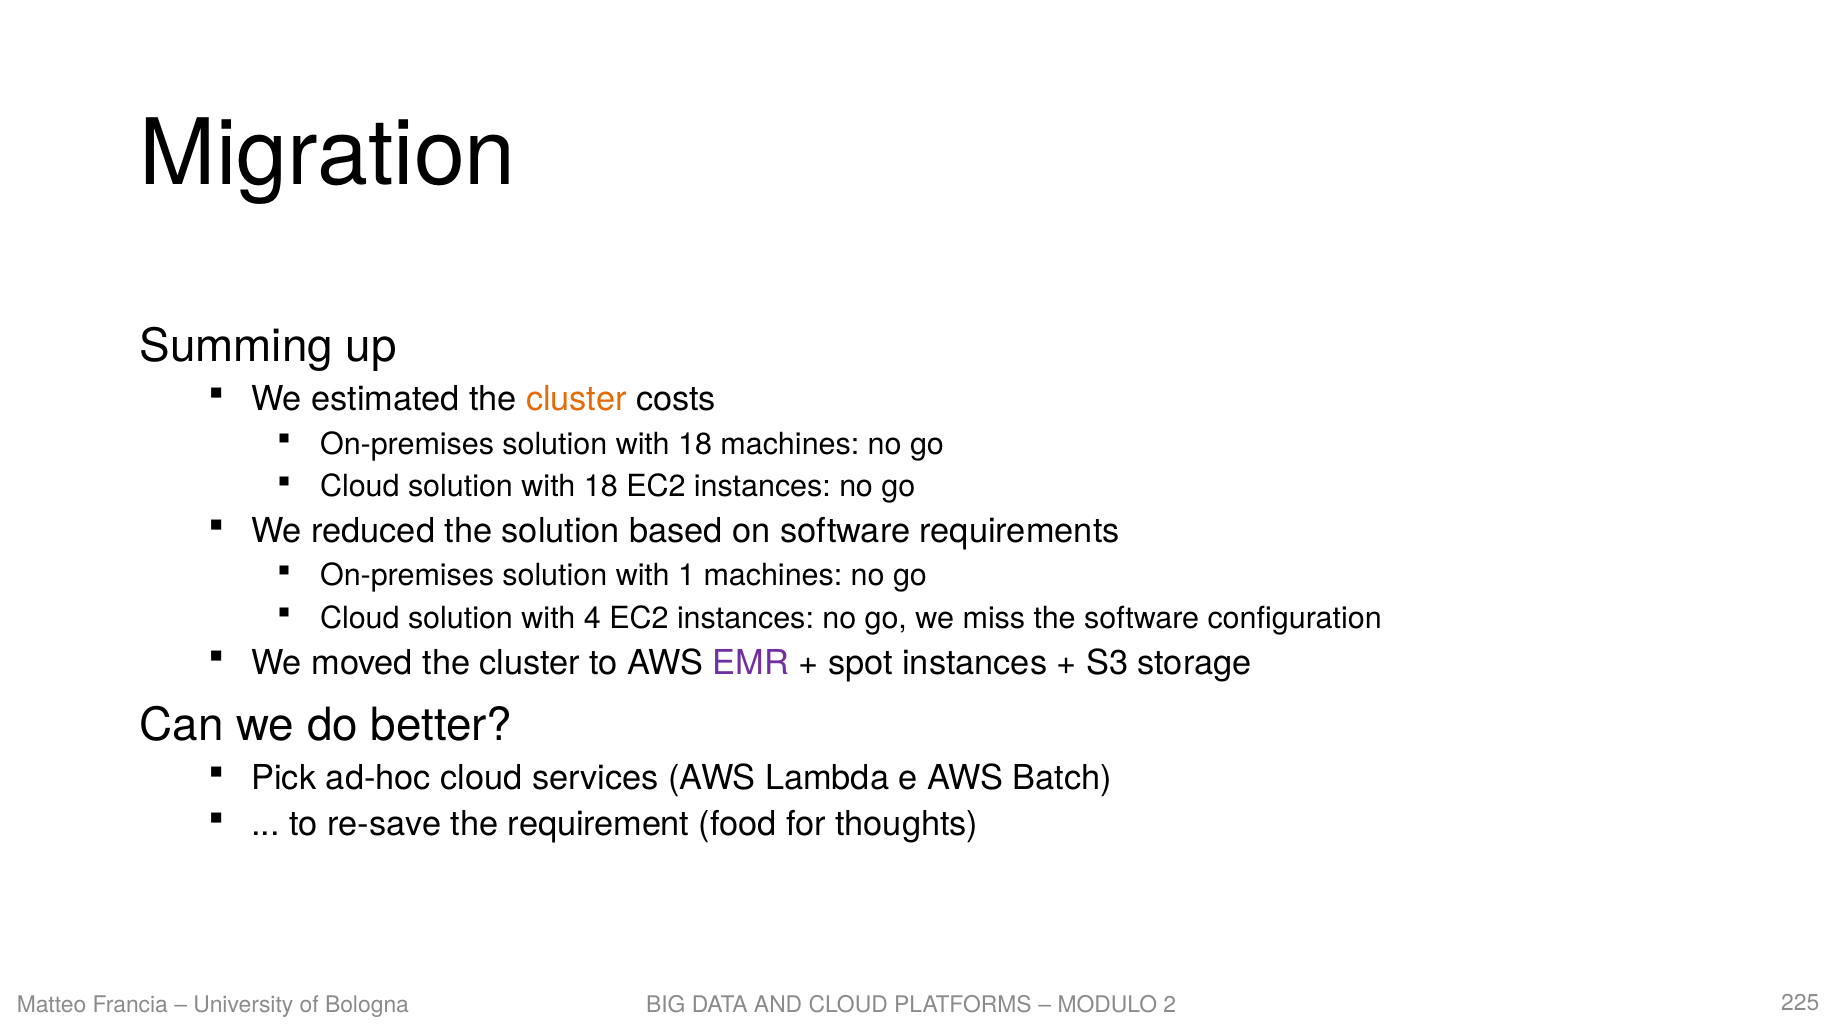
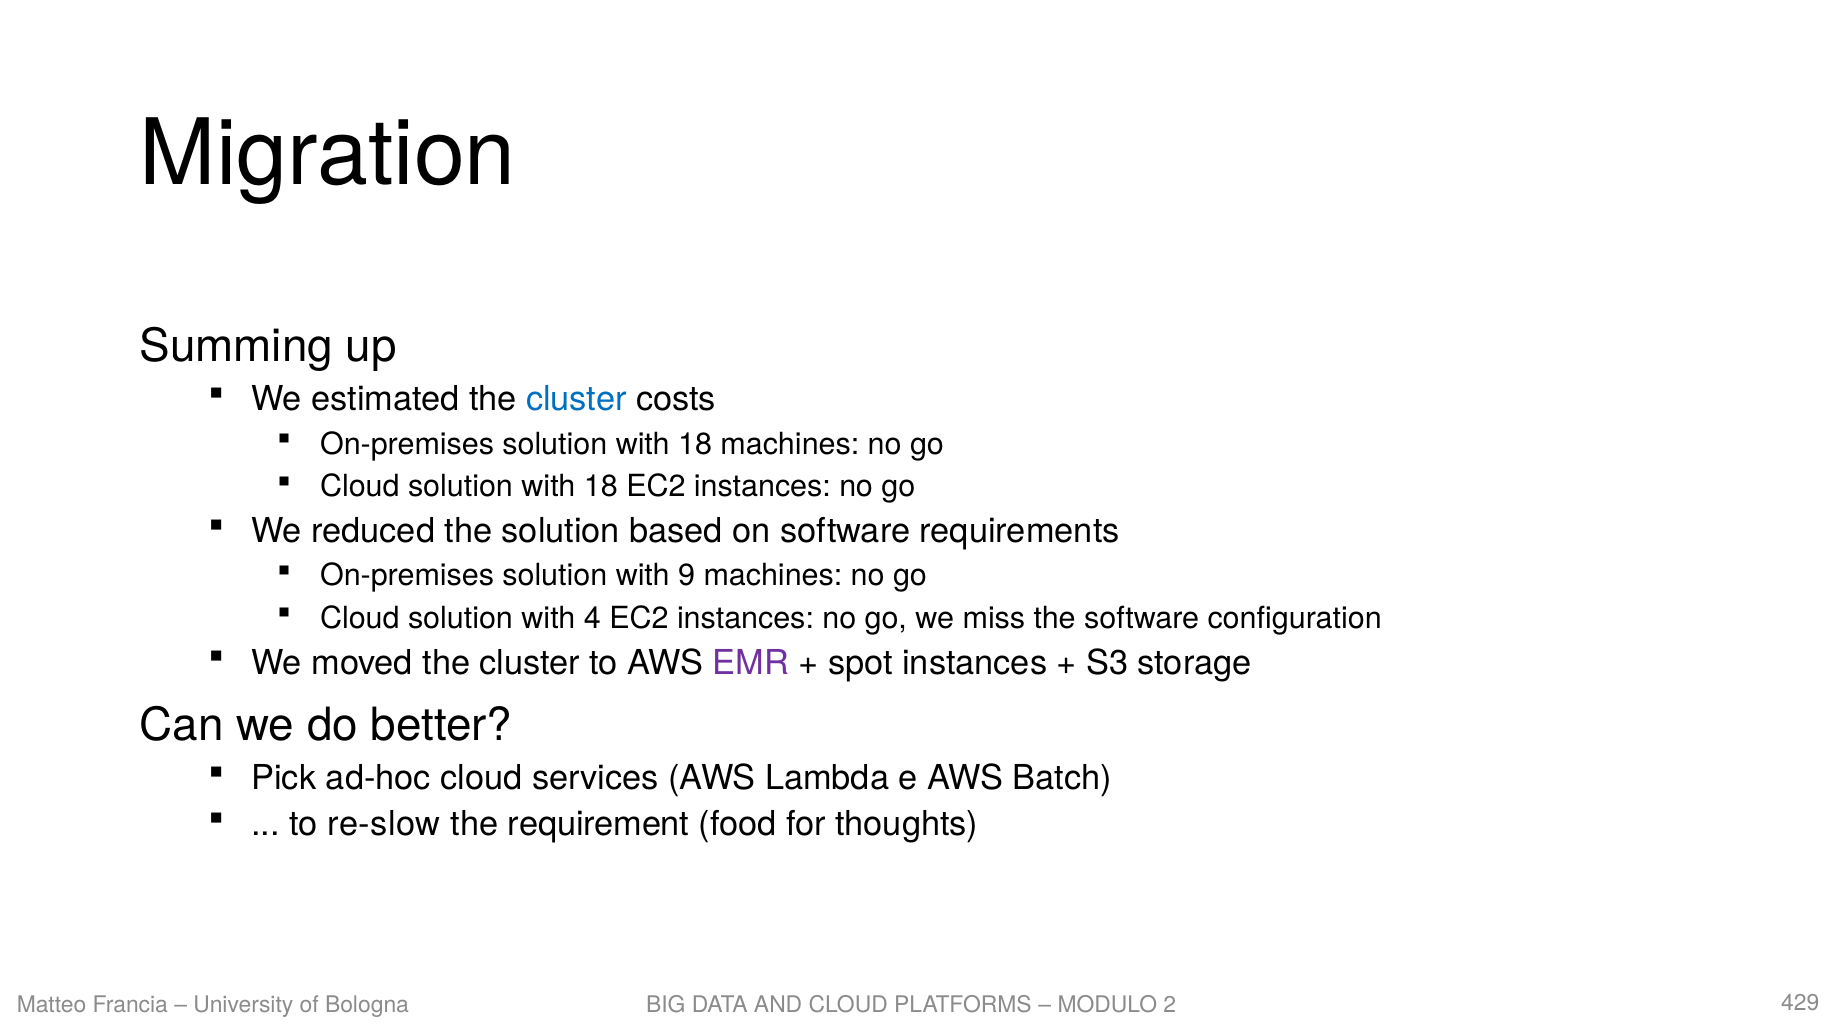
cluster colour: orange -> blue (576, 399)
1: 1 -> 9 (687, 576)
re-save: re-save -> re-slow (384, 825)
225: 225 -> 429 (1800, 1003)
